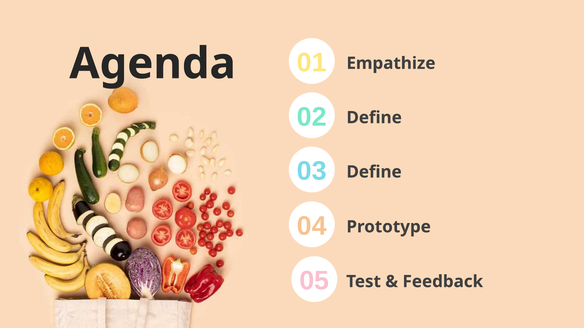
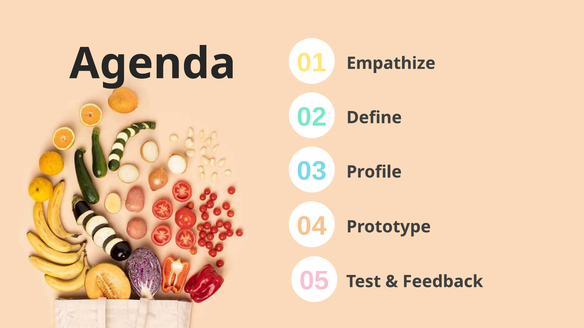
Define: Define -> Profile (374, 172)
